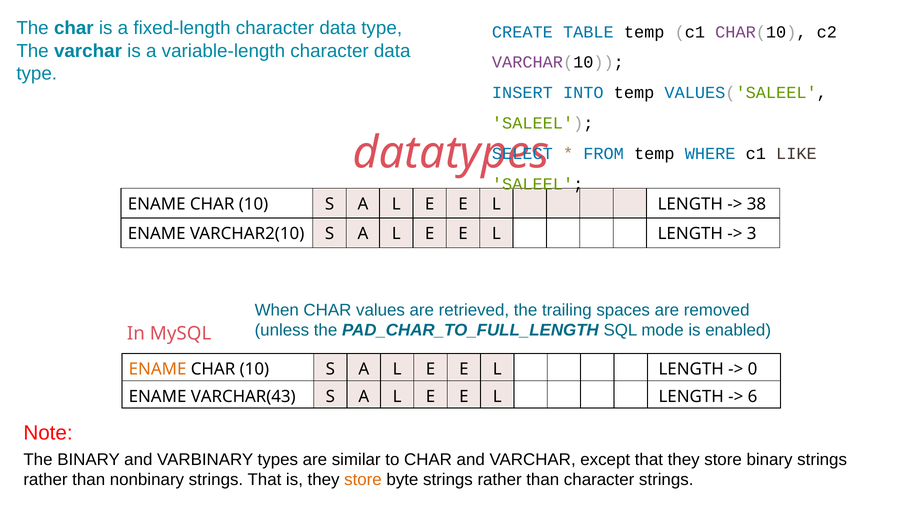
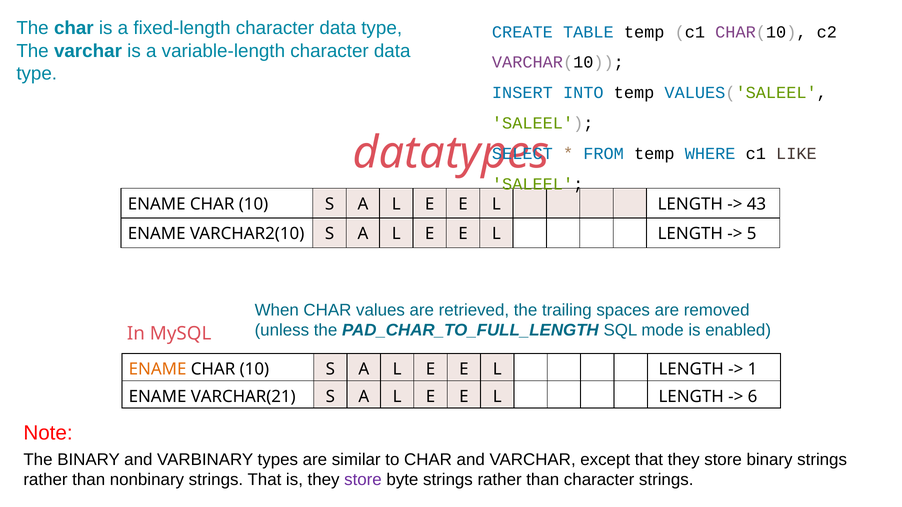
38: 38 -> 43 (756, 204)
3: 3 -> 5 (752, 234)
0: 0 -> 1 (753, 370)
VARCHAR(43: VARCHAR(43 -> VARCHAR(21 (243, 397)
store colour: orange -> purple (363, 480)
